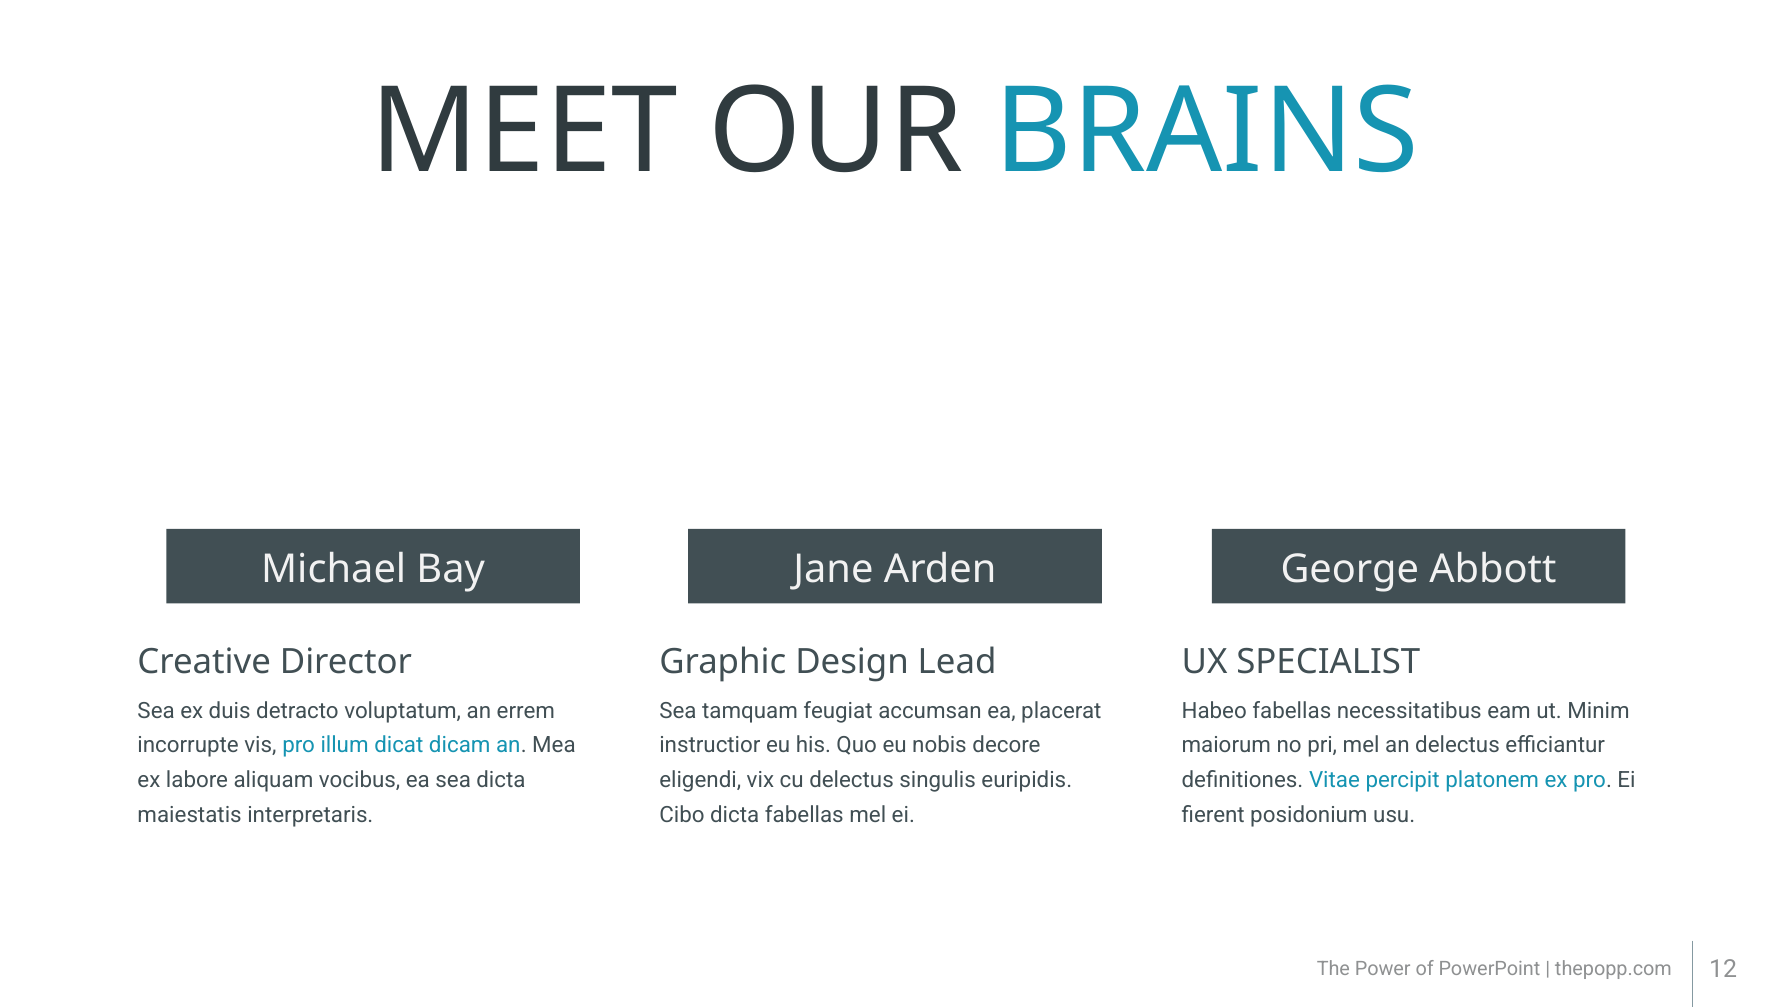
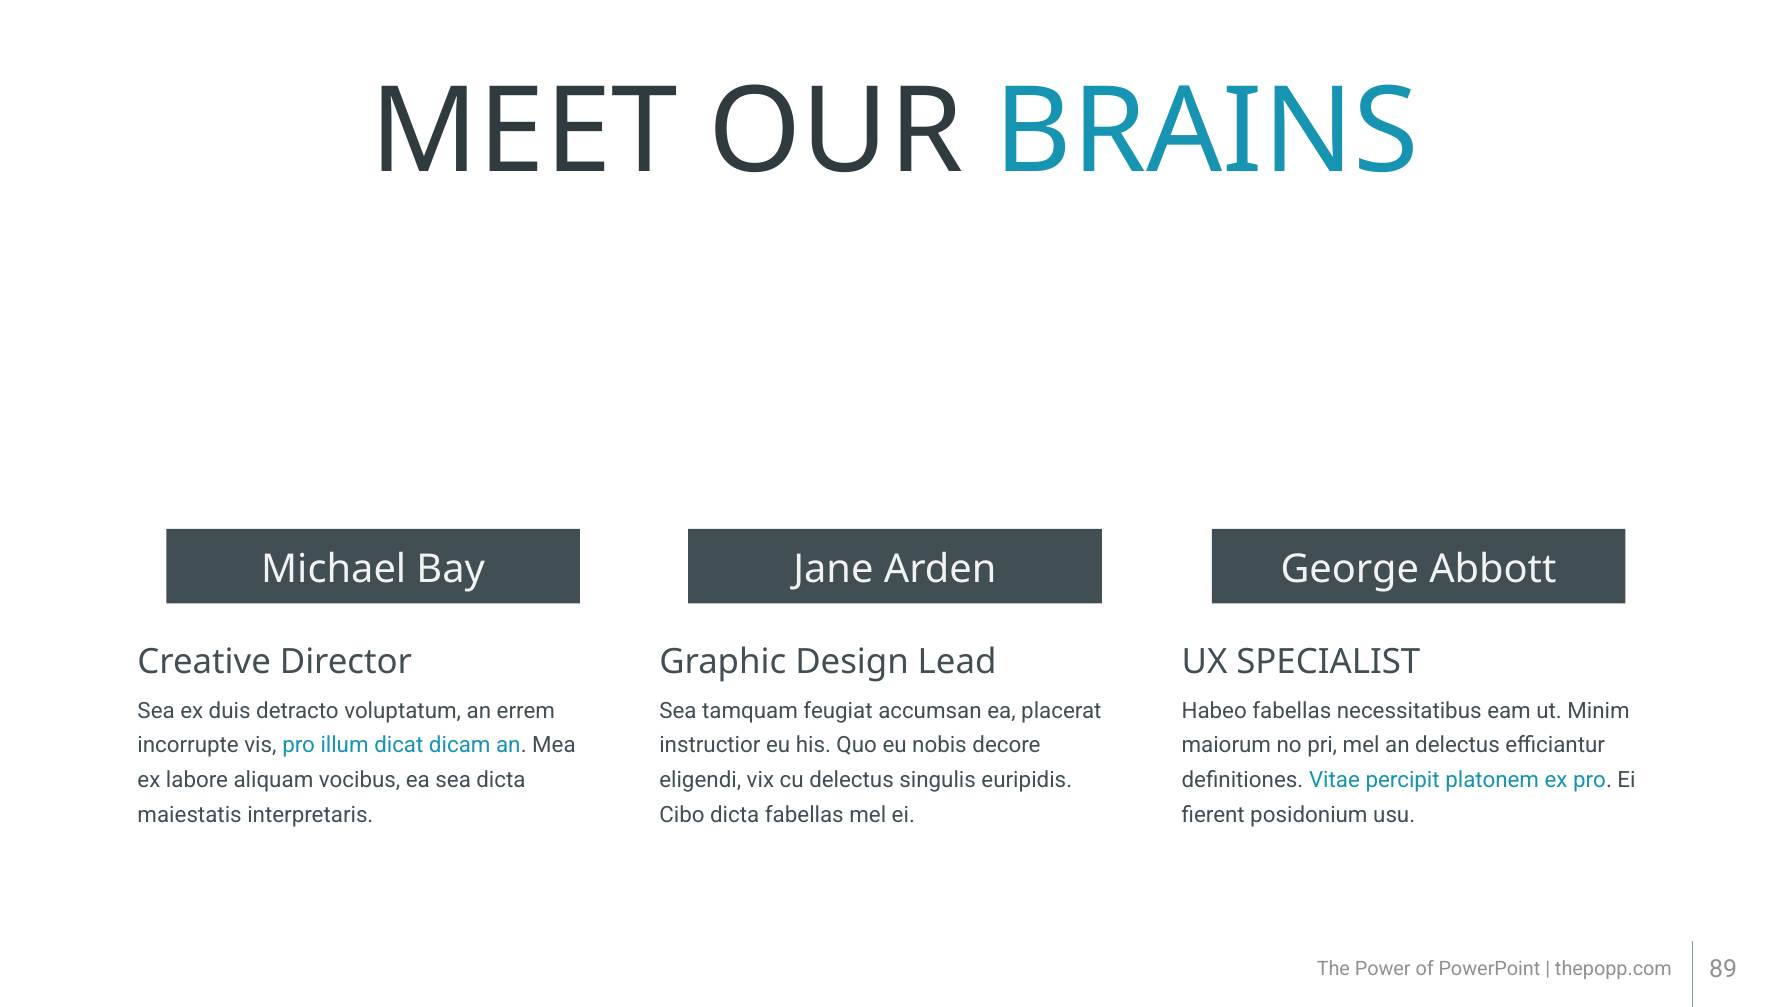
12: 12 -> 89 (1723, 969)
